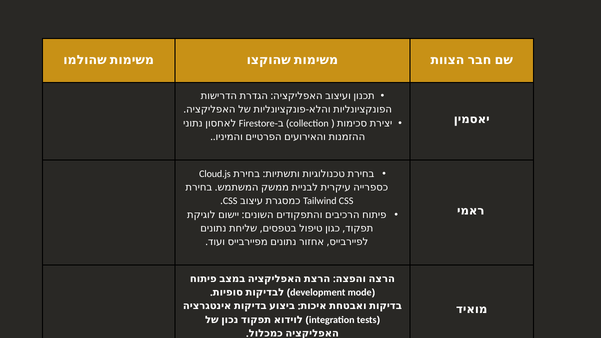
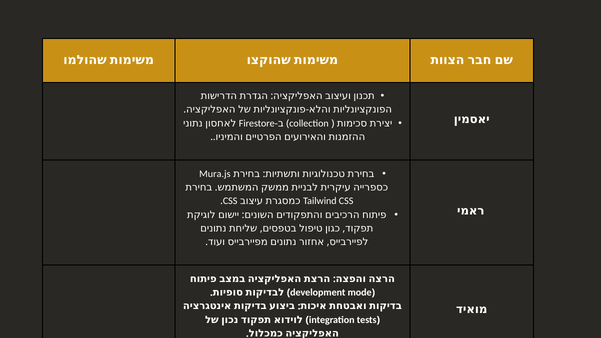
Cloud.js: Cloud.js -> Mura.js (215, 174)
